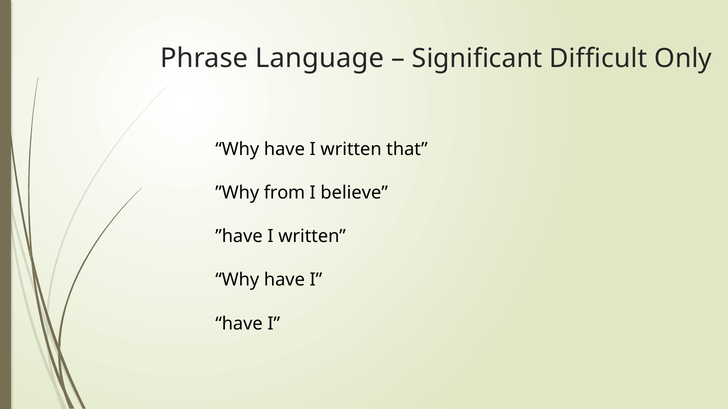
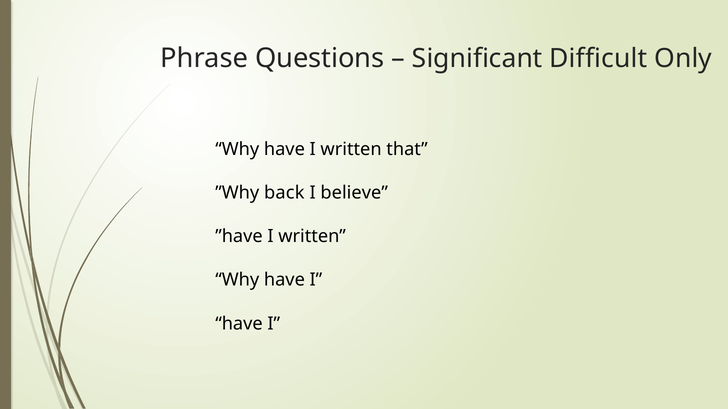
Language: Language -> Questions (320, 58)
from: from -> back (284, 193)
